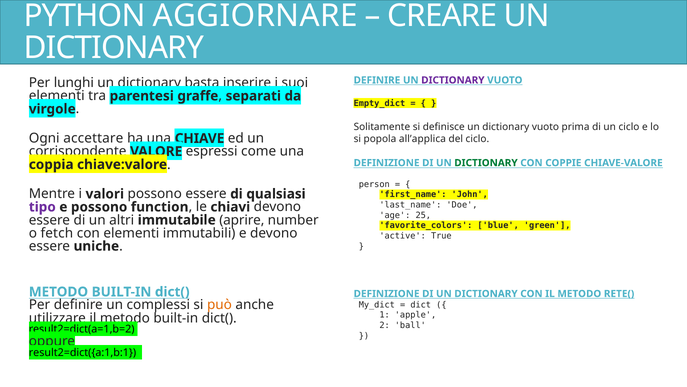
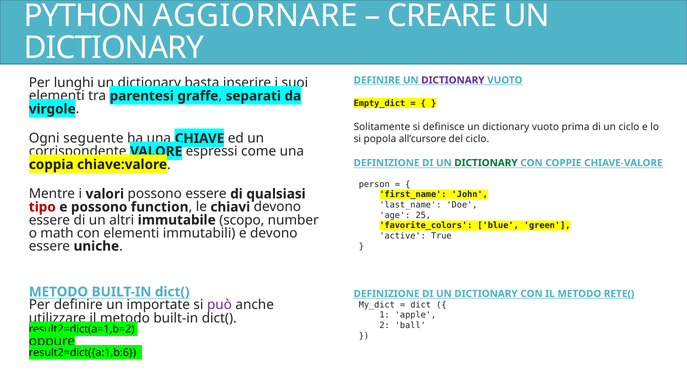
accettare: accettare -> seguente (93, 138)
all’applica: all’applica -> all’cursore (423, 139)
tipo colour: purple -> red (42, 207)
aprire: aprire -> scopo (242, 220)
fetch: fetch -> math (57, 233)
complessi: complessi -> importate (158, 305)
può colour: orange -> purple (219, 305)
result2=dict({a:1,b:1: result2=dict({a:1,b:1 -> result2=dict({a:1,b:6 (83, 352)
